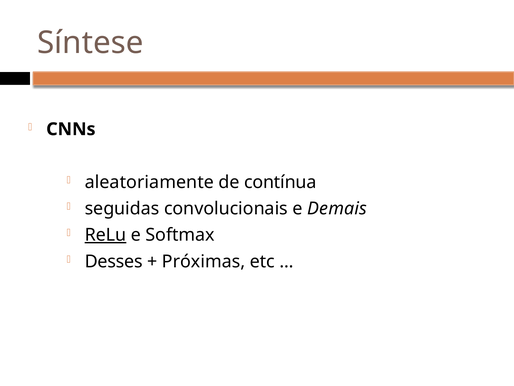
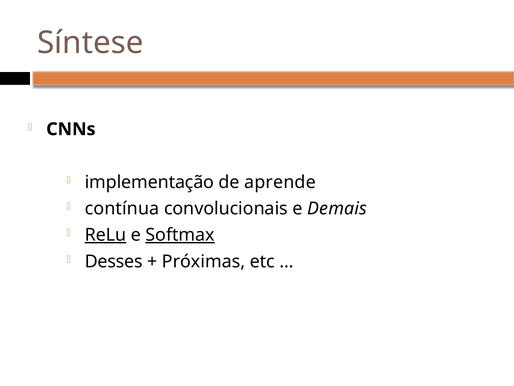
aleatoriamente: aleatoriamente -> implementação (149, 182)
contínua: contínua -> aprende (280, 182)
seguidas: seguidas -> contínua (122, 208)
Softmax underline: none -> present (180, 235)
